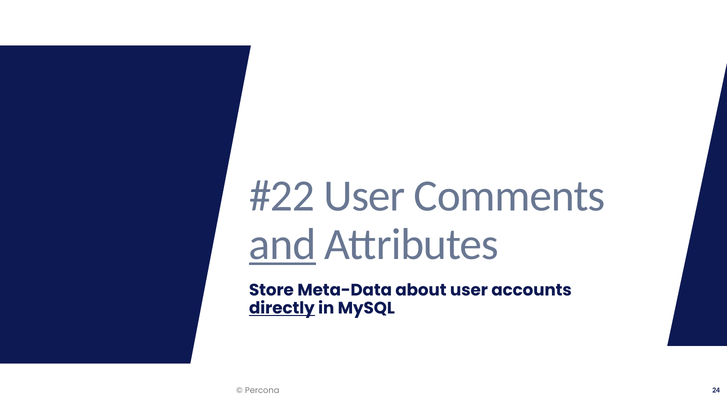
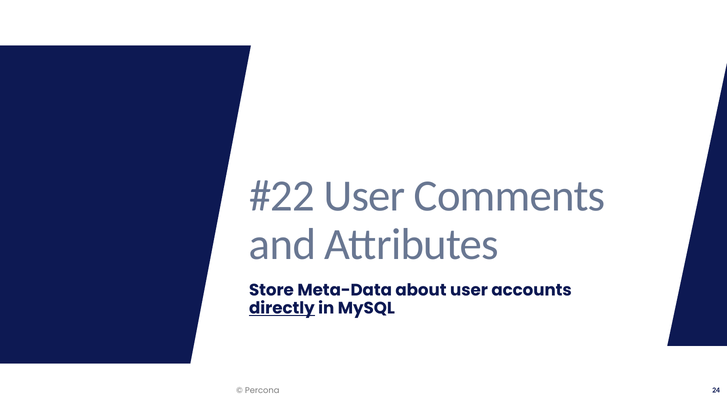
and underline: present -> none (283, 244)
